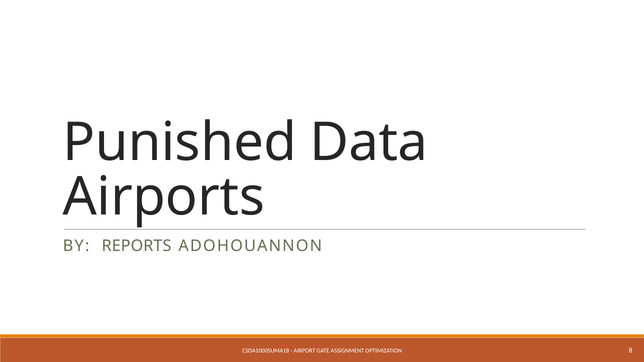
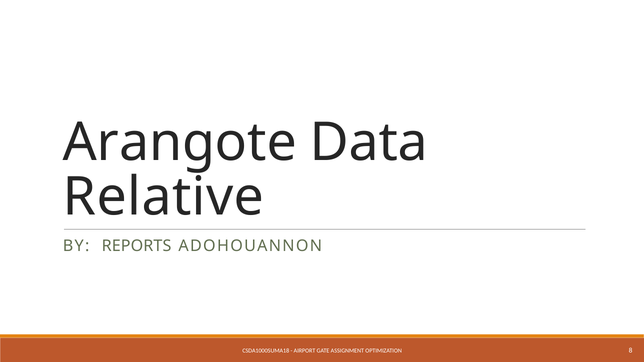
Punished: Punished -> Arangote (180, 143)
Airports: Airports -> Relative (163, 197)
